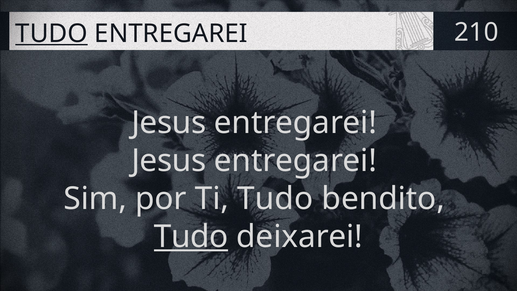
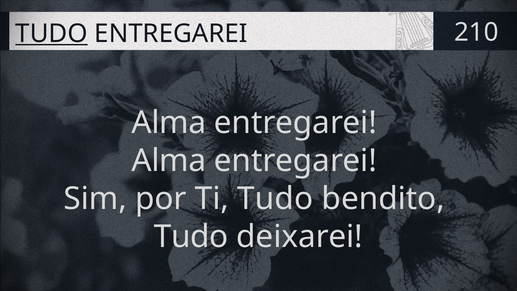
Jesus: Jesus -> Alma (169, 123)
Jesus: Jesus -> Alma (169, 161)
Tudo underline: present -> none (191, 236)
